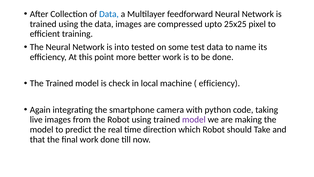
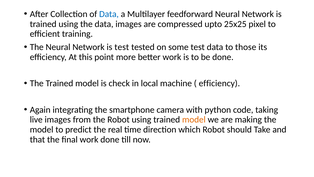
is into: into -> test (122, 47)
name: name -> those (246, 47)
model colour: purple -> orange (194, 119)
